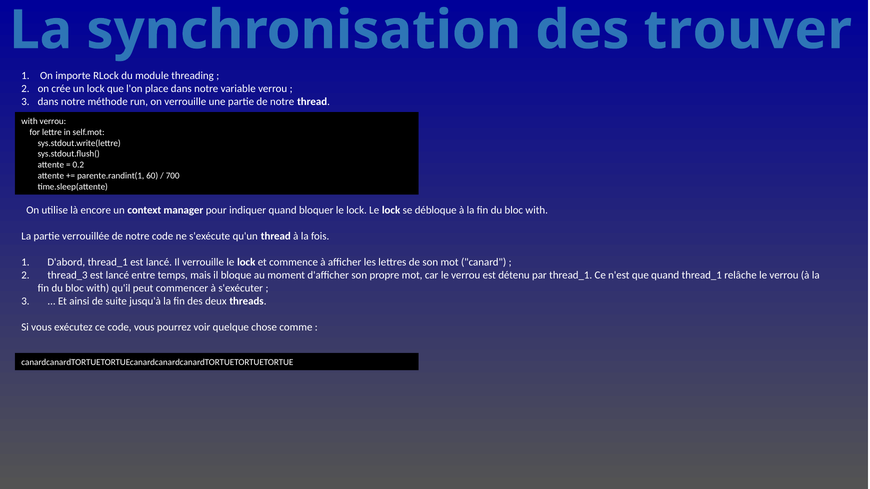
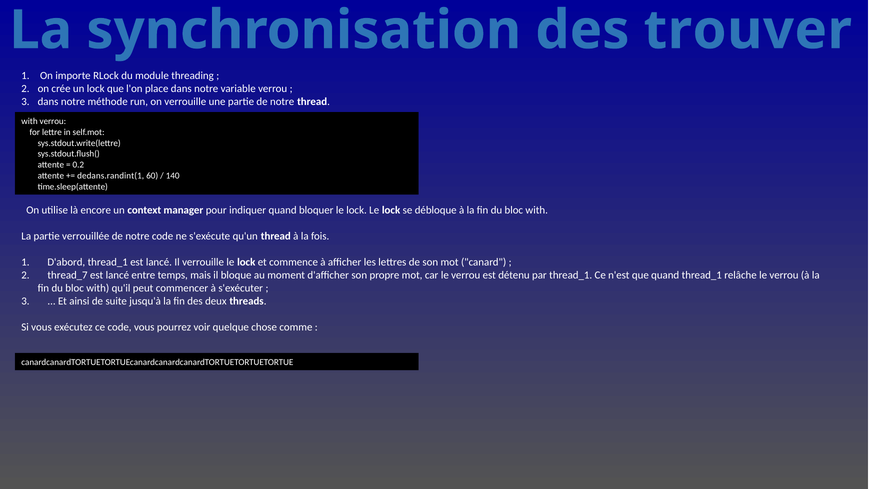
parente.randint(1: parente.randint(1 -> dedans.randint(1 (111, 176)
700: 700 -> 140 (173, 176)
thread_3: thread_3 -> thread_7 (68, 275)
